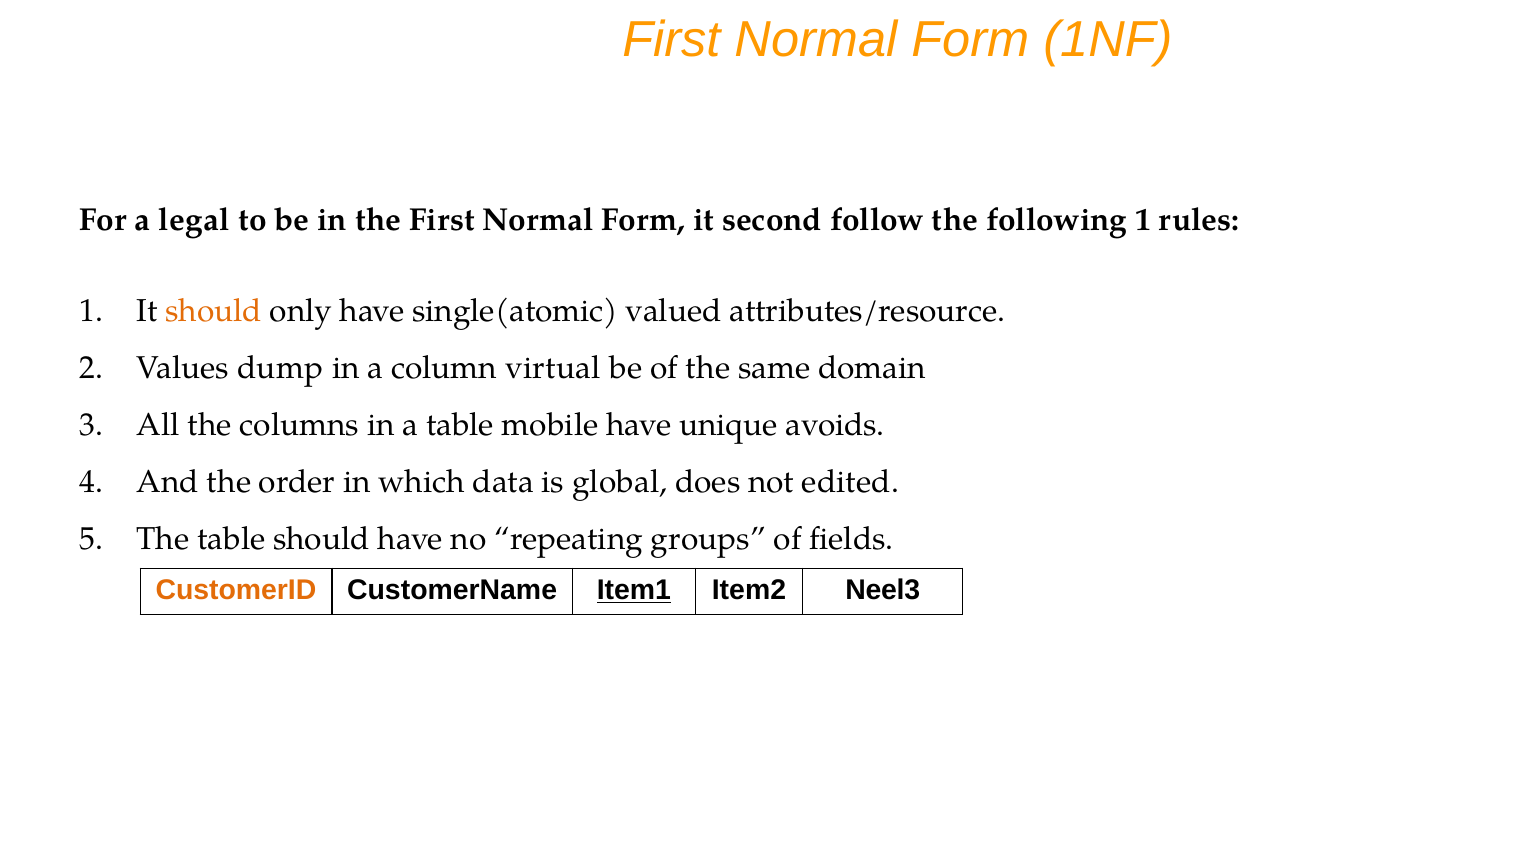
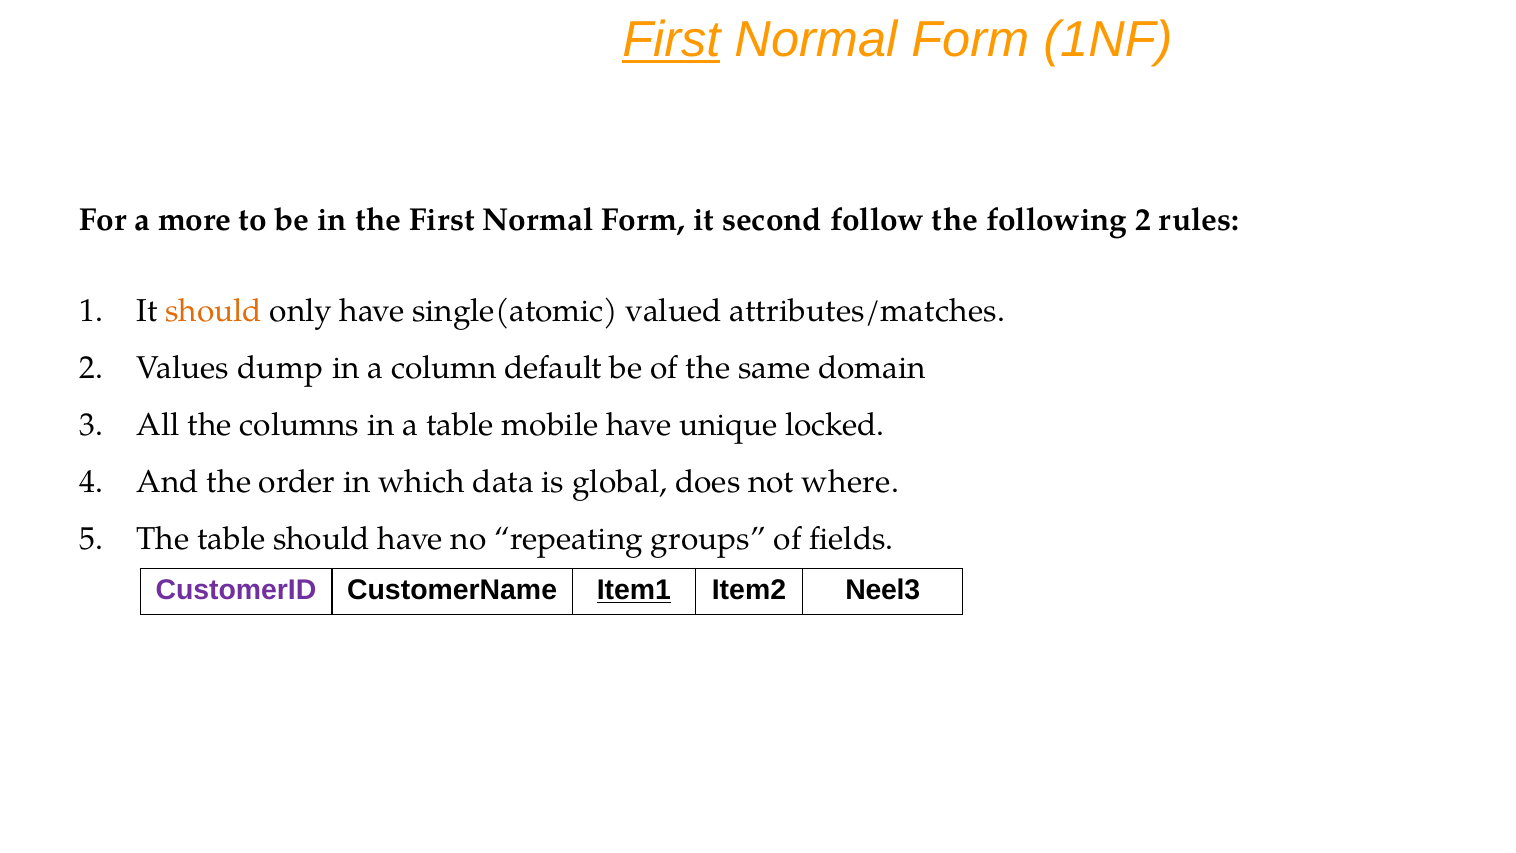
First underline: none -> present (671, 39)
legal: legal -> more (195, 220)
following 1: 1 -> 2 (1143, 220)
attributes/resource: attributes/resource -> attributes/matches (867, 311)
virtual: virtual -> default (554, 368)
avoids: avoids -> locked (835, 425)
edited: edited -> where (850, 482)
CustomerID colour: orange -> purple (236, 590)
